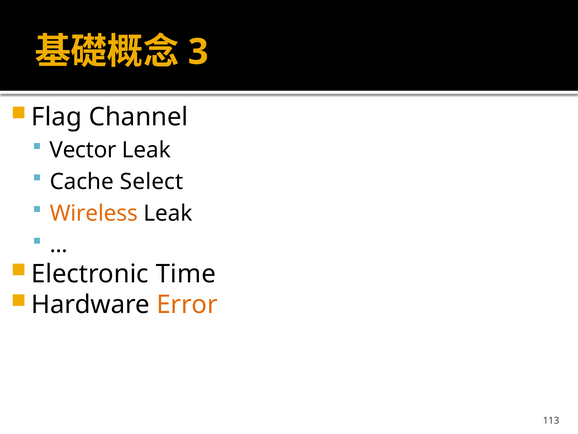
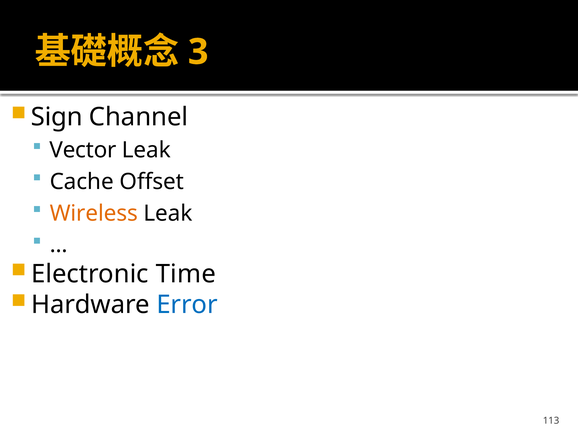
Flag: Flag -> Sign (57, 117)
Select: Select -> Offset (152, 182)
Error colour: orange -> blue (187, 304)
